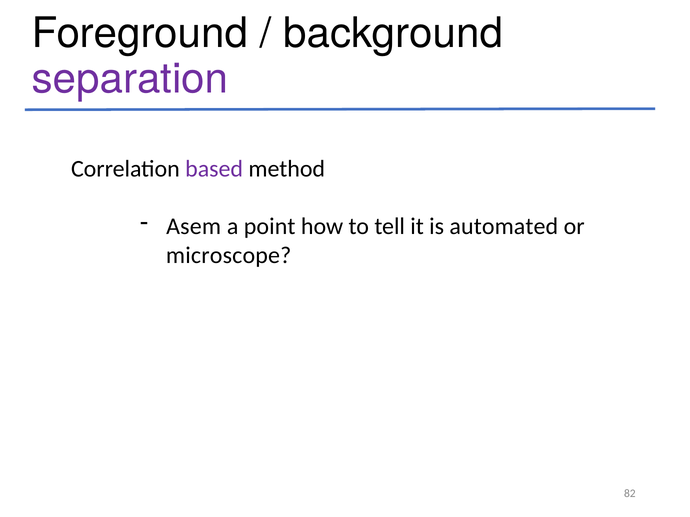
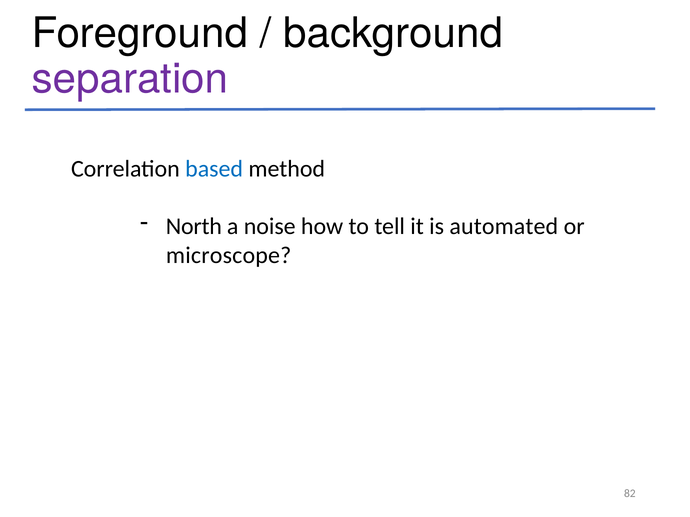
based colour: purple -> blue (214, 169)
Asem: Asem -> North (194, 227)
point: point -> noise (270, 227)
